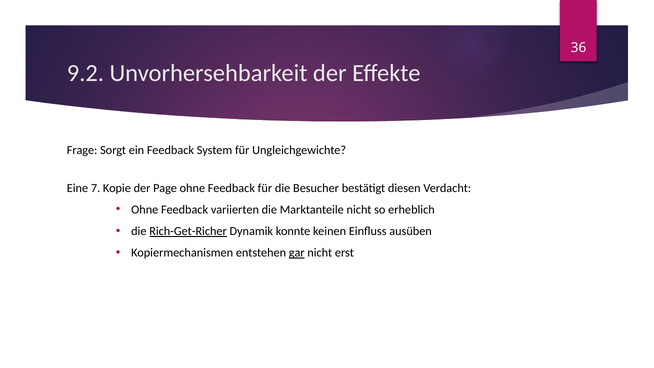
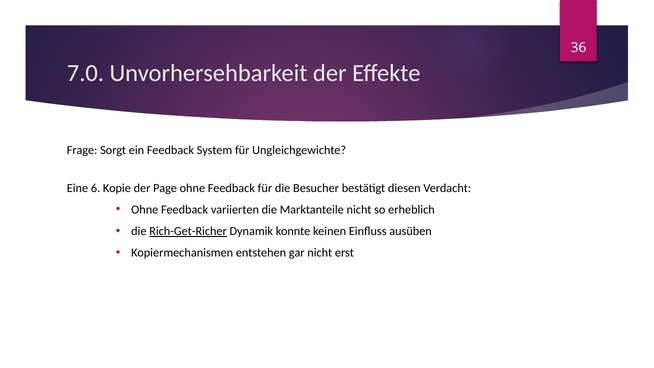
9.2: 9.2 -> 7.0 (85, 73)
7: 7 -> 6 (96, 188)
gar underline: present -> none (297, 253)
